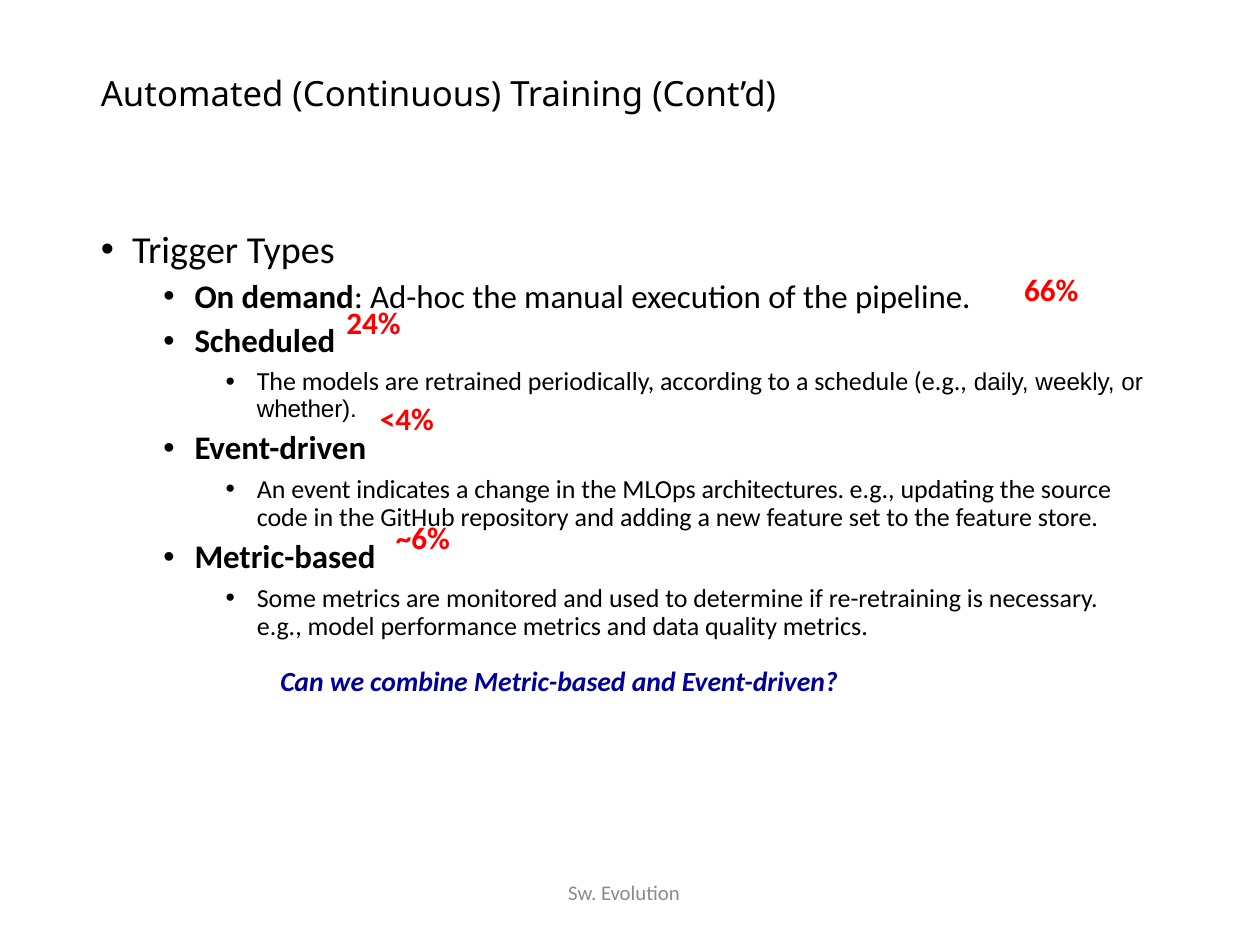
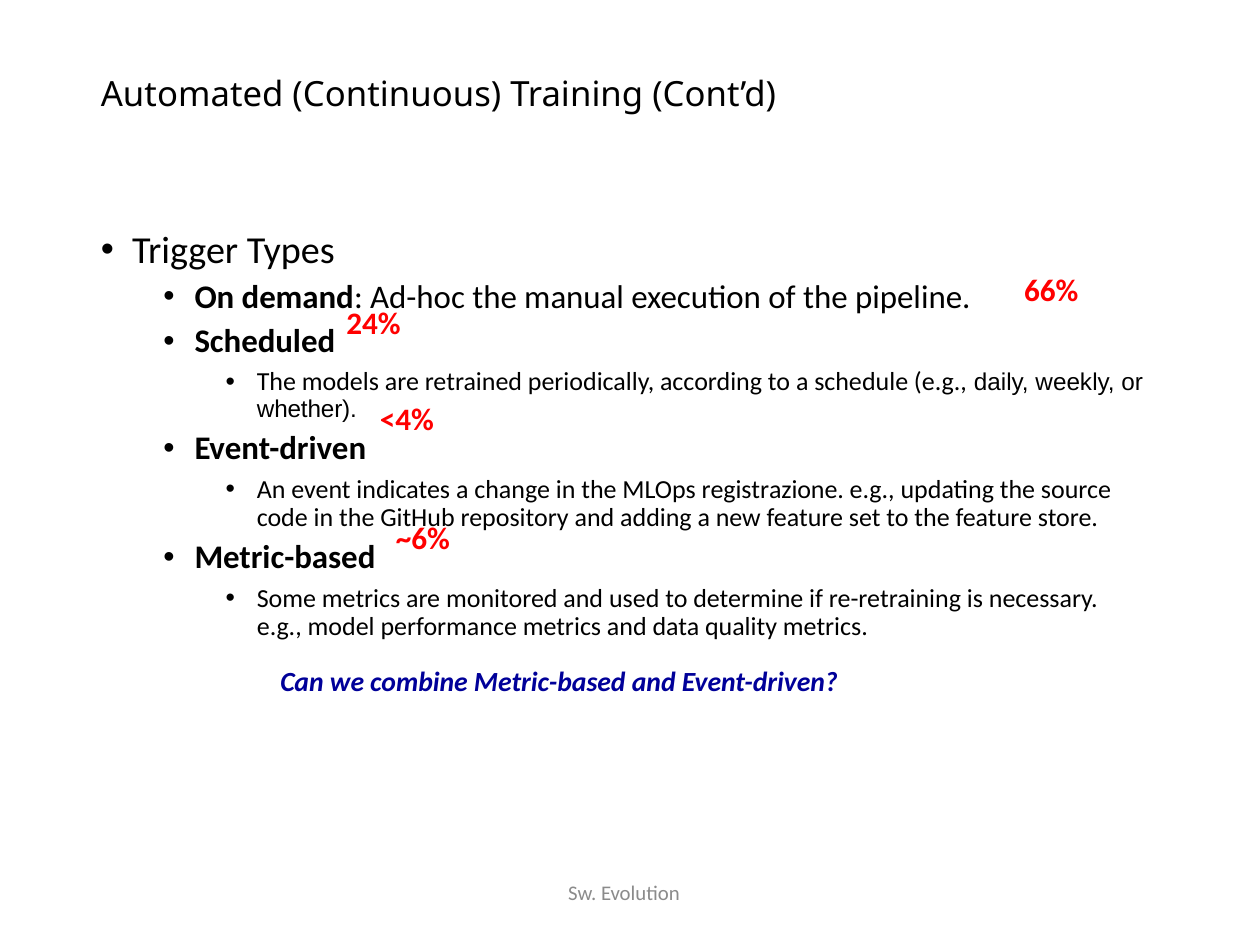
architectures: architectures -> registrazione (773, 490)
